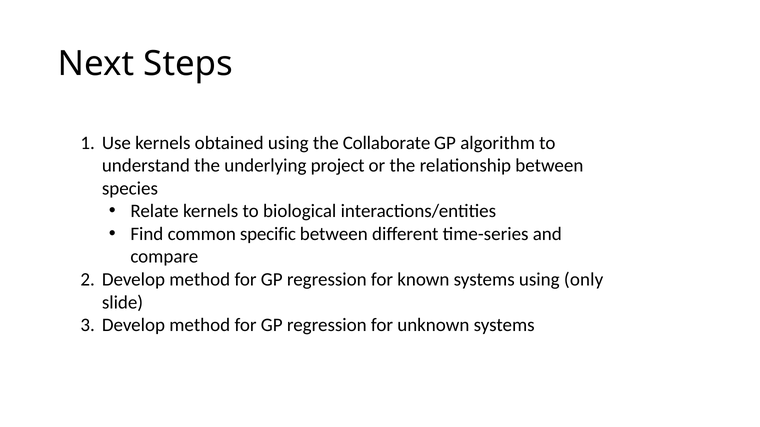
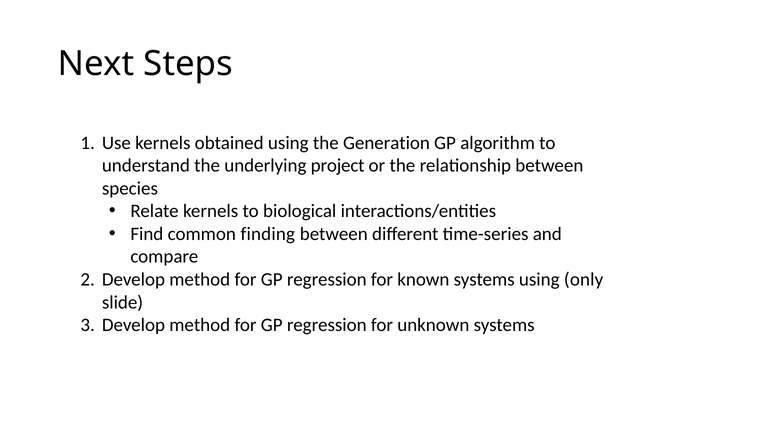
Collaborate: Collaborate -> Generation (386, 143)
specific: specific -> finding (268, 234)
